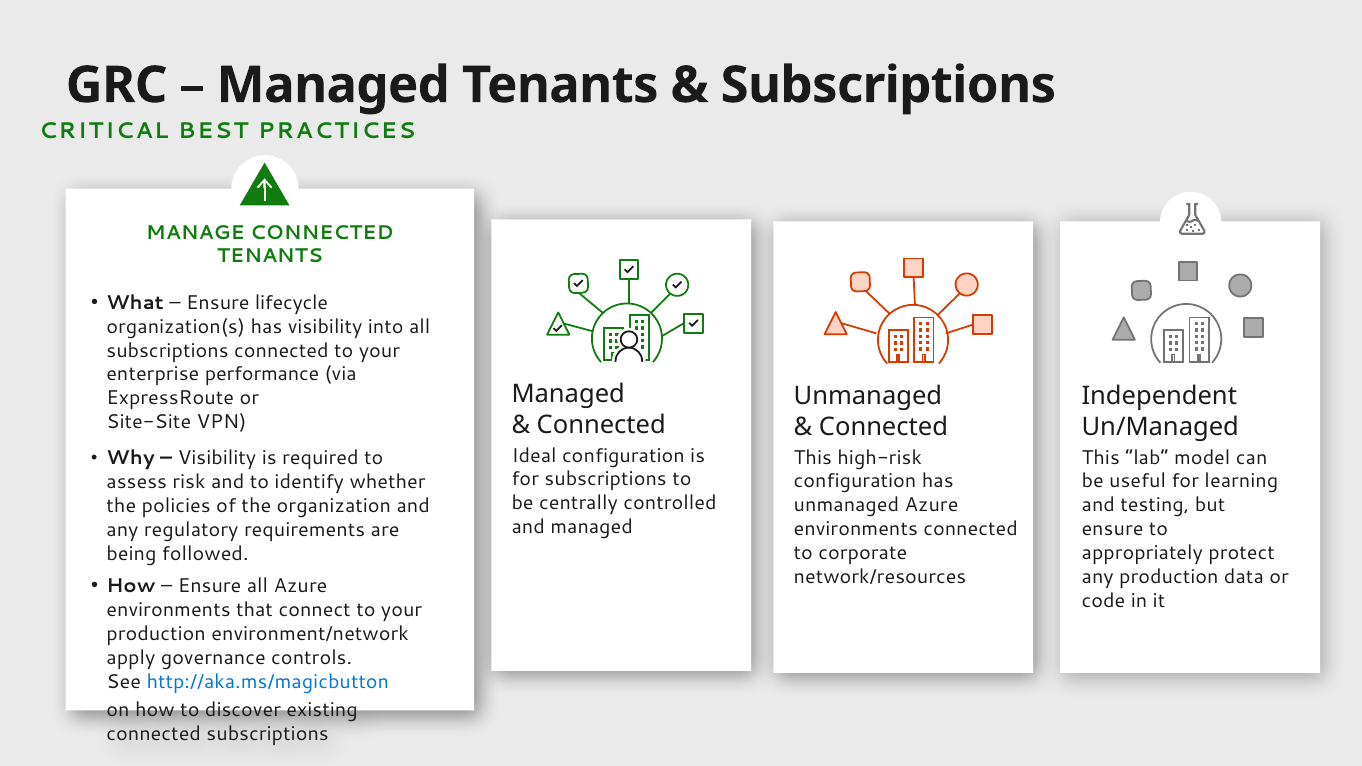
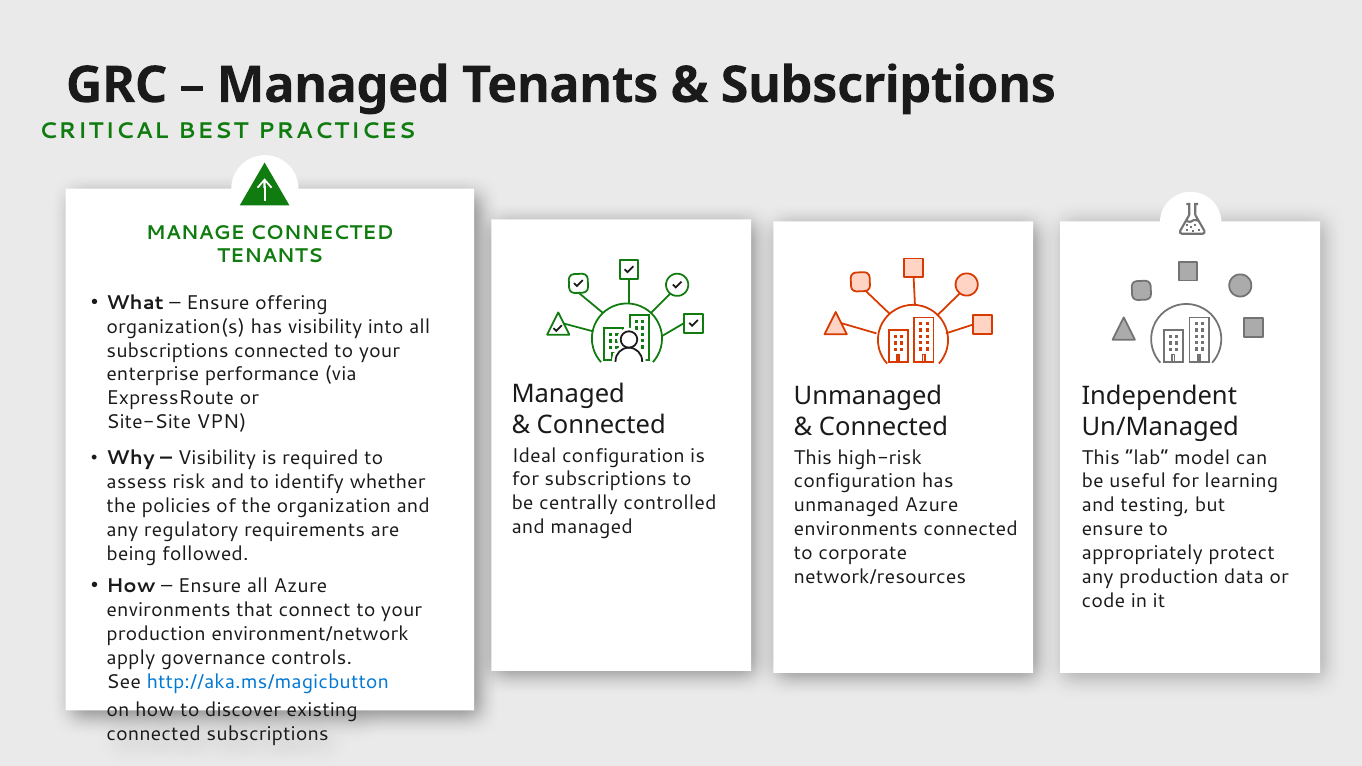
lifecycle: lifecycle -> offering (291, 303)
